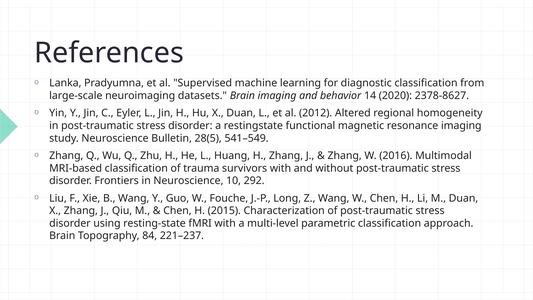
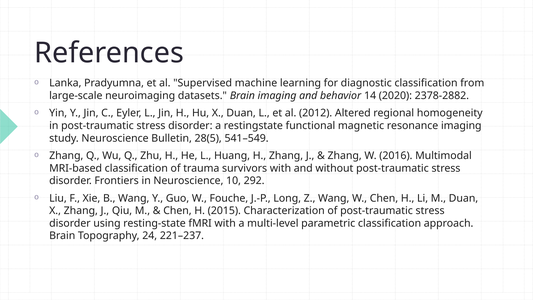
2378-8627: 2378-8627 -> 2378-2882 (442, 96)
84: 84 -> 24 (150, 236)
